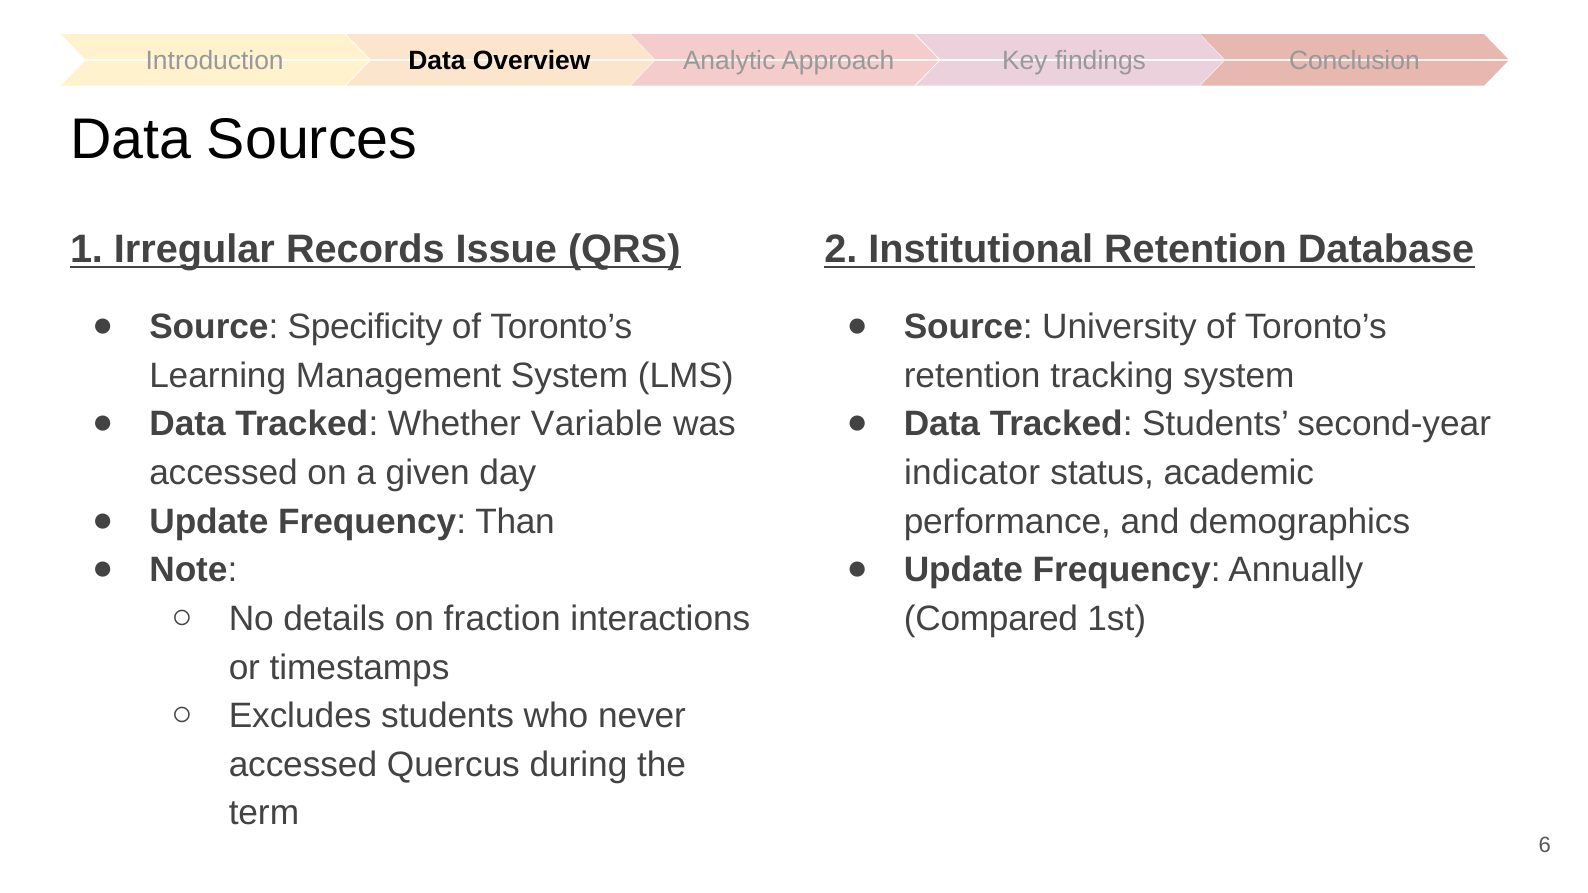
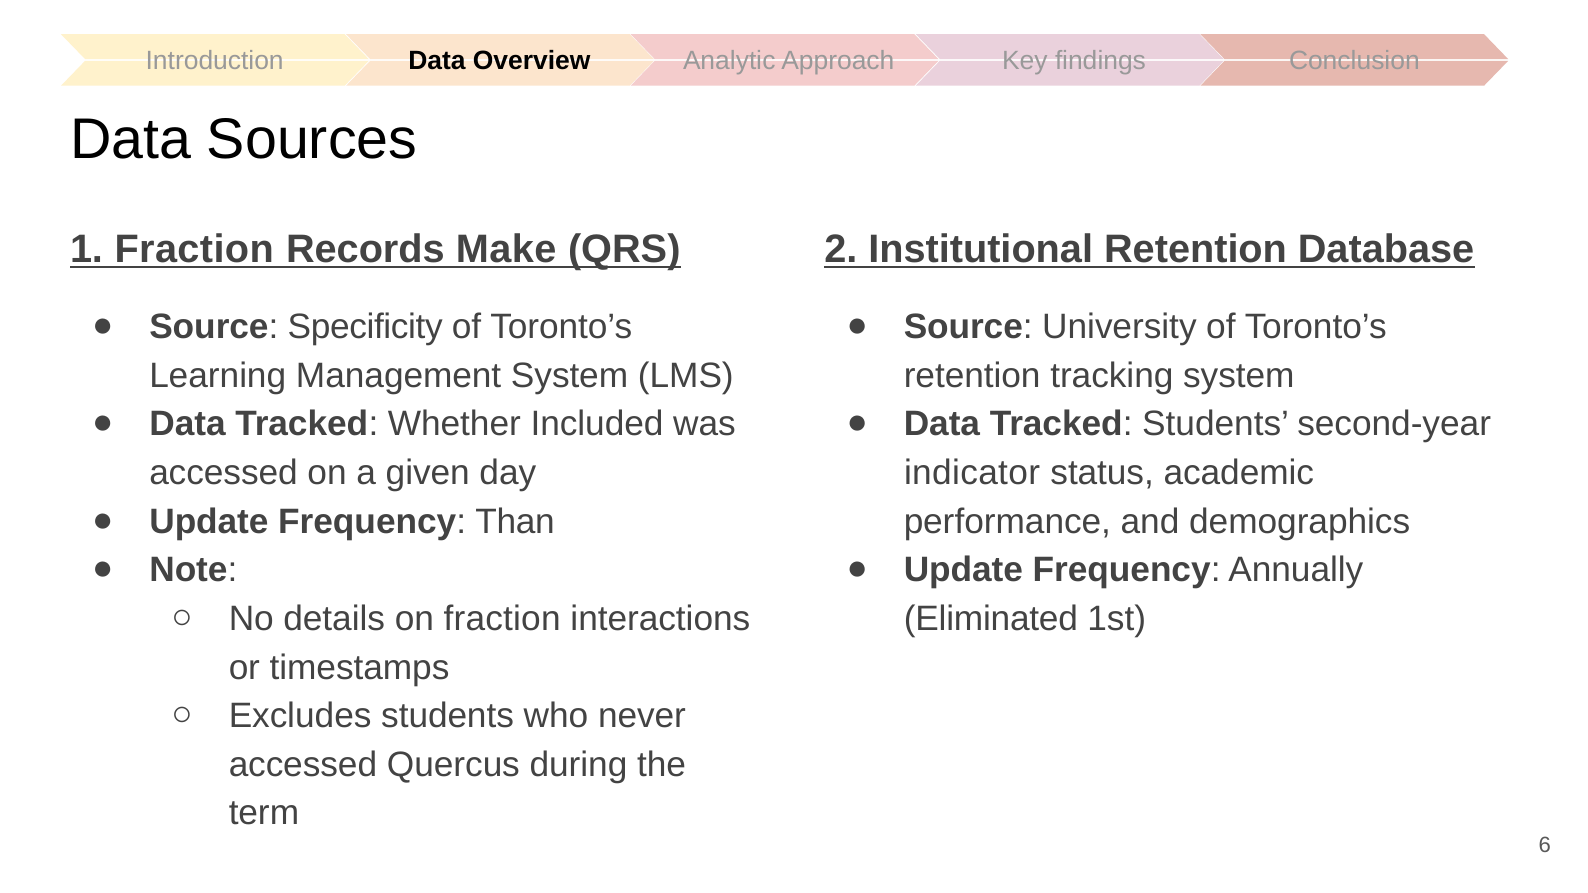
1 Irregular: Irregular -> Fraction (194, 250)
Issue: Issue -> Make (506, 250)
Variable: Variable -> Included (597, 424)
Compared: Compared -> Eliminated (991, 619)
